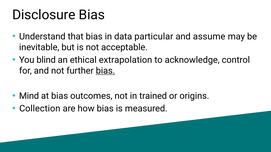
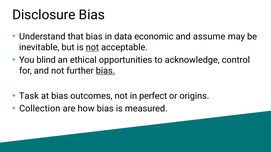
particular: particular -> economic (154, 37)
not underline: none -> present (92, 47)
extrapolation: extrapolation -> opportunities (126, 60)
Mind: Mind -> Task (29, 96)
trained: trained -> perfect (153, 96)
